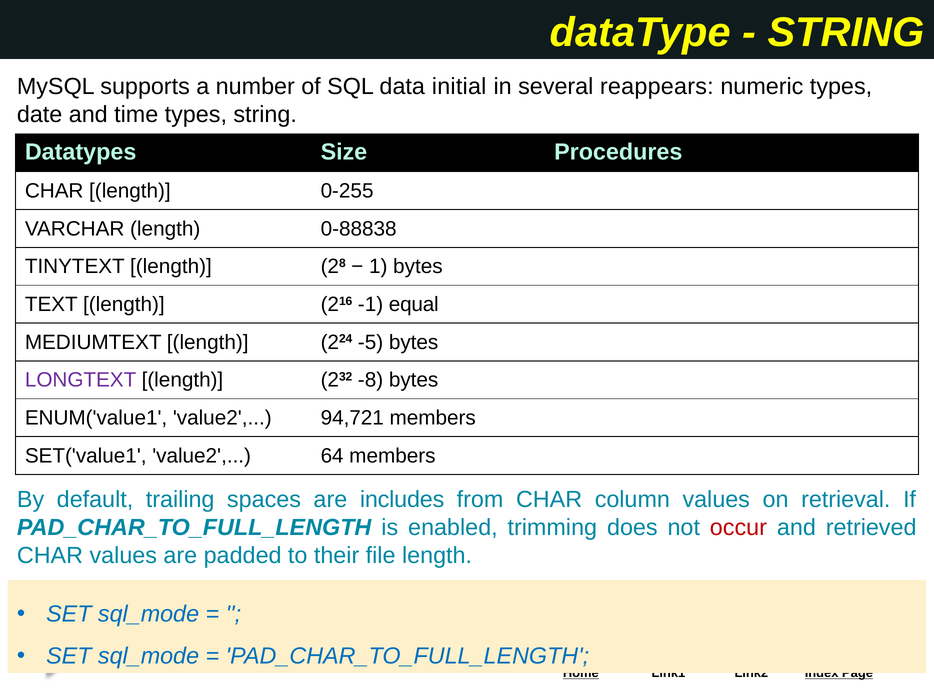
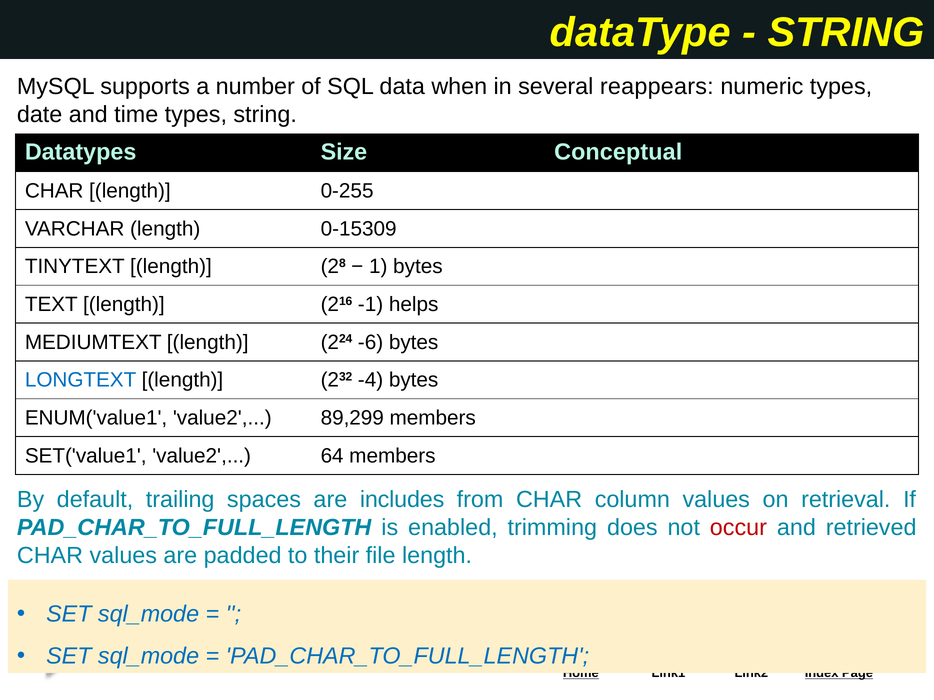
initial: initial -> when (459, 87)
Procedures: Procedures -> Conceptual (618, 152)
0-88838: 0-88838 -> 0-15309 (359, 229)
equal: equal -> helps (414, 305)
-5: -5 -> -6 (371, 342)
LONGTEXT colour: purple -> blue (81, 380)
-8: -8 -> -4 (371, 380)
94,721: 94,721 -> 89,299 (352, 418)
